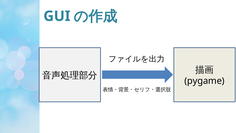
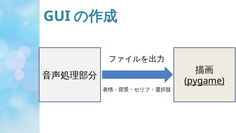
pygame underline: none -> present (205, 81)
